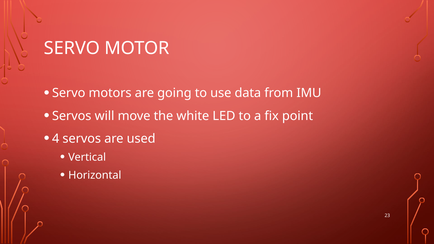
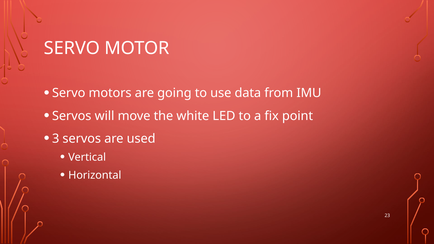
4: 4 -> 3 (56, 139)
